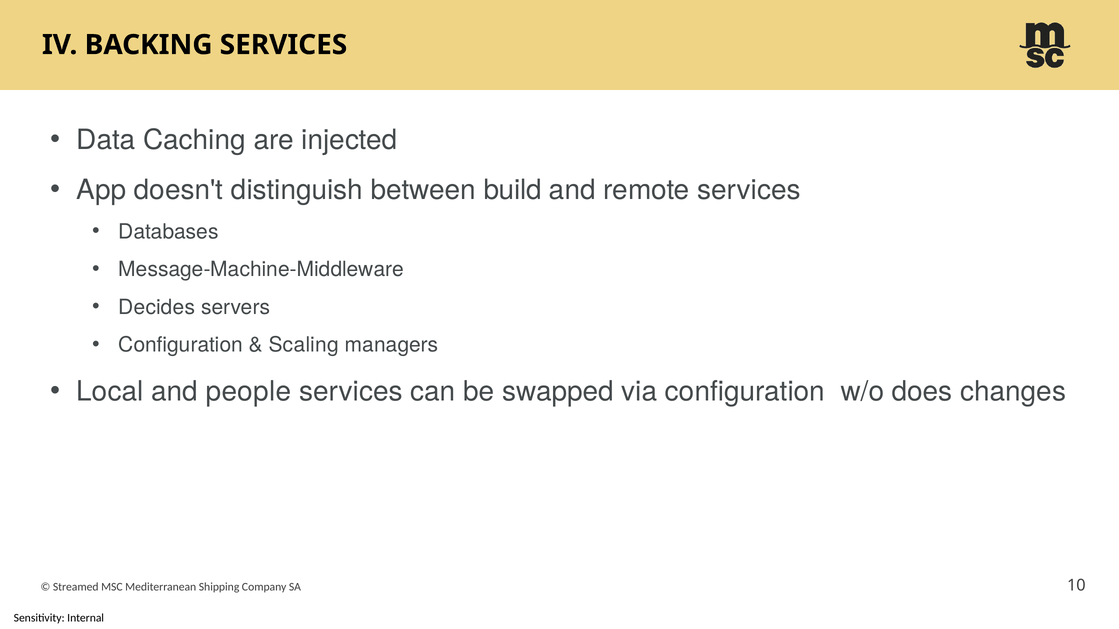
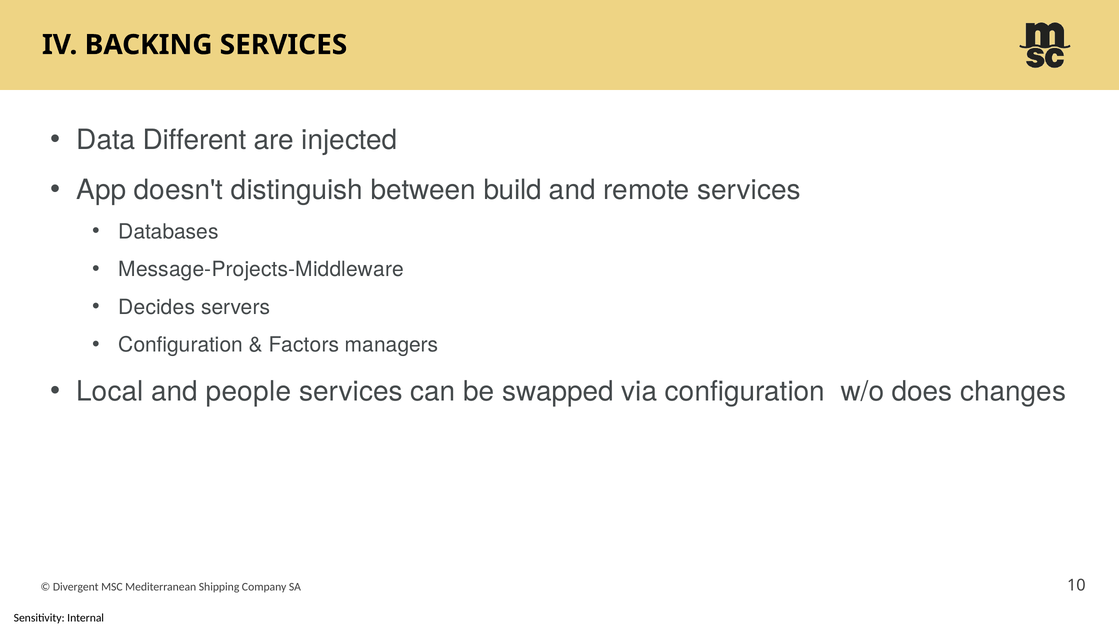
Caching: Caching -> Different (195, 140)
Message-Machine-Middleware: Message-Machine-Middleware -> Message-Projects-Middleware (261, 270)
Scaling: Scaling -> Factors (304, 345)
Streamed: Streamed -> Divergent (76, 587)
